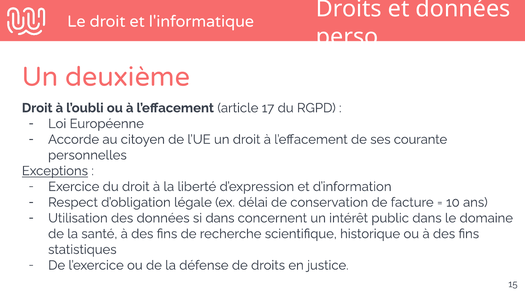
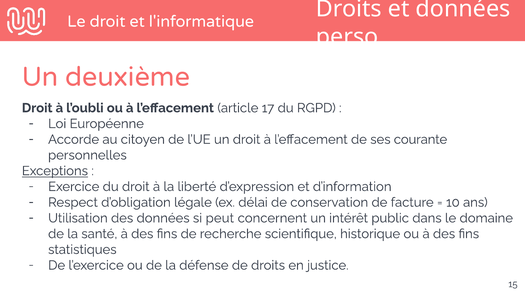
si dans: dans -> peut (220, 218)
